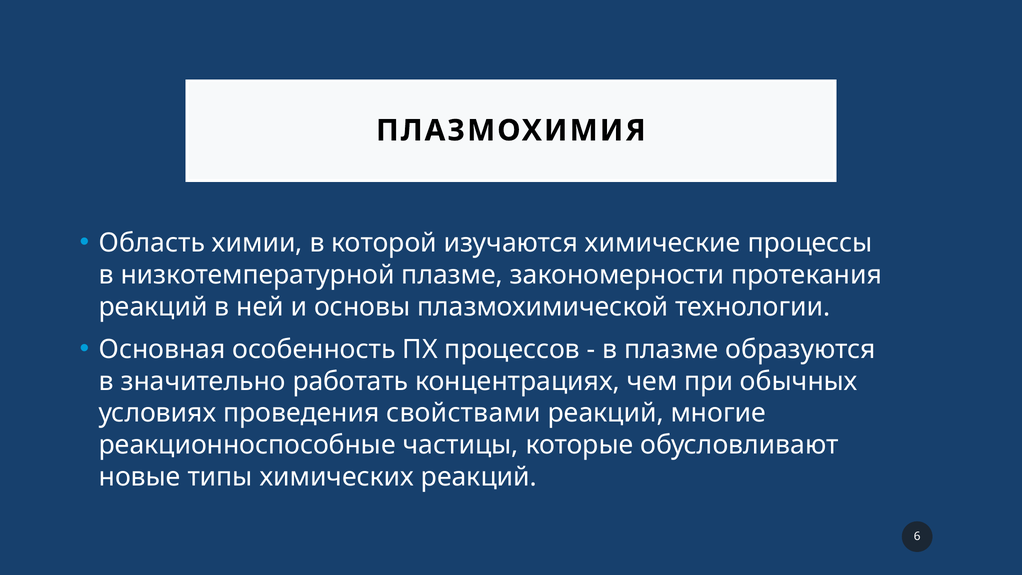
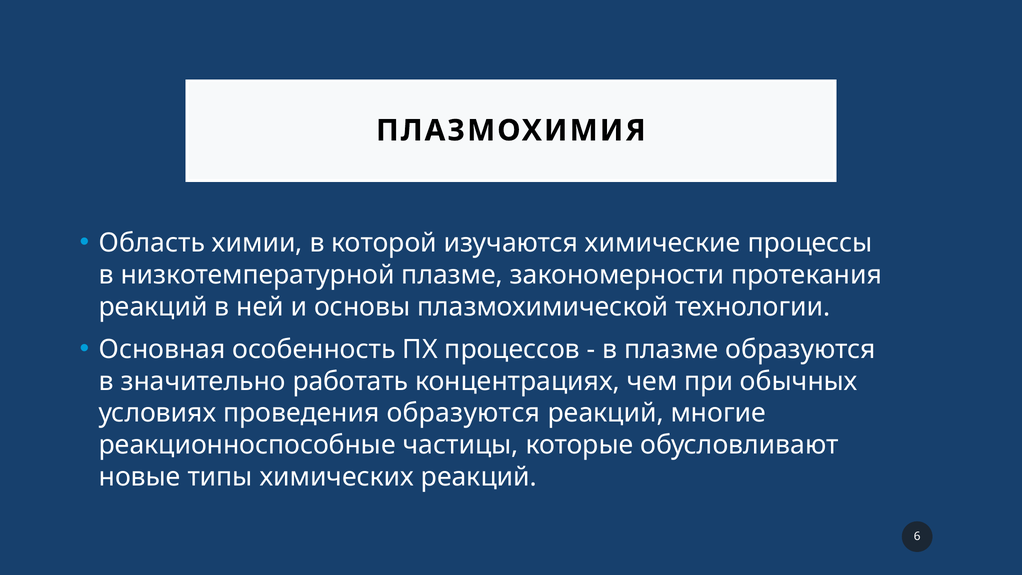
проведения свойствами: свойствами -> образуются (463, 413)
